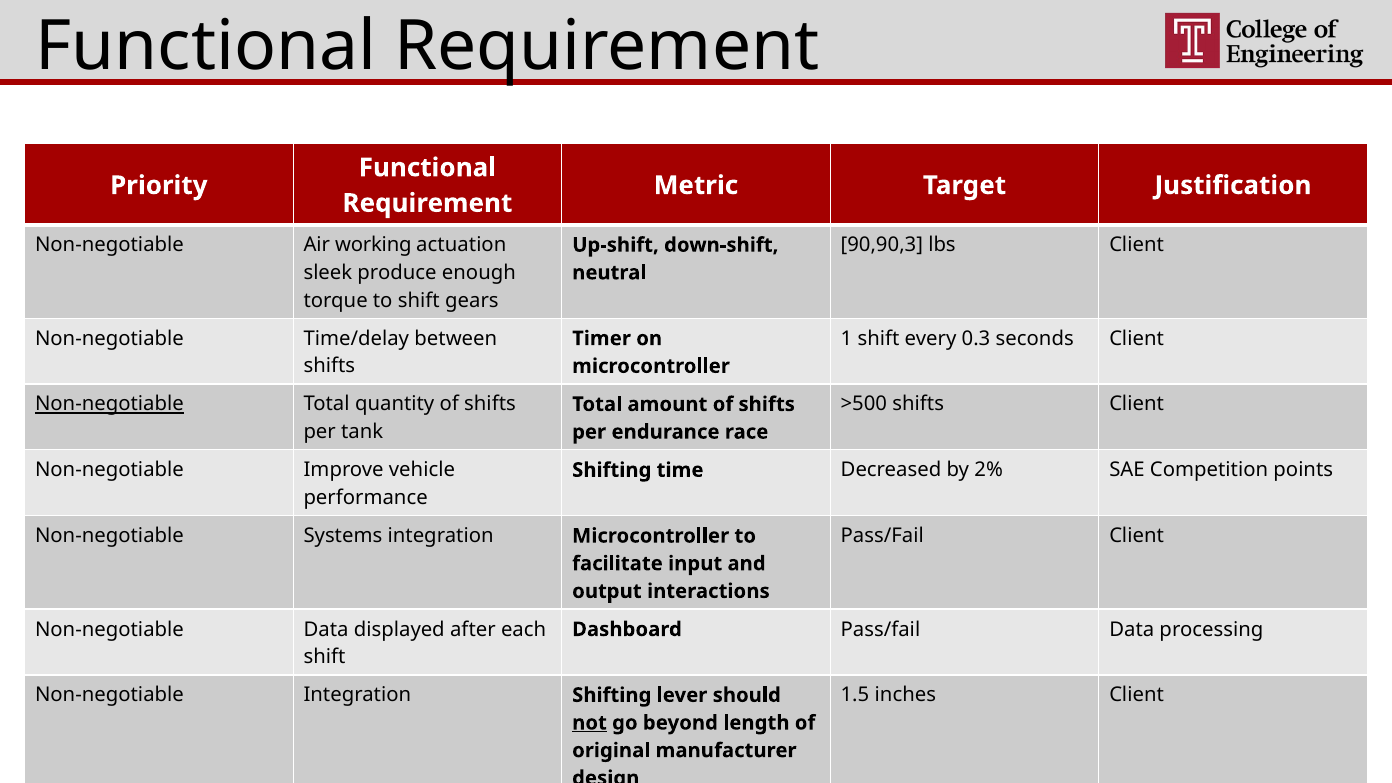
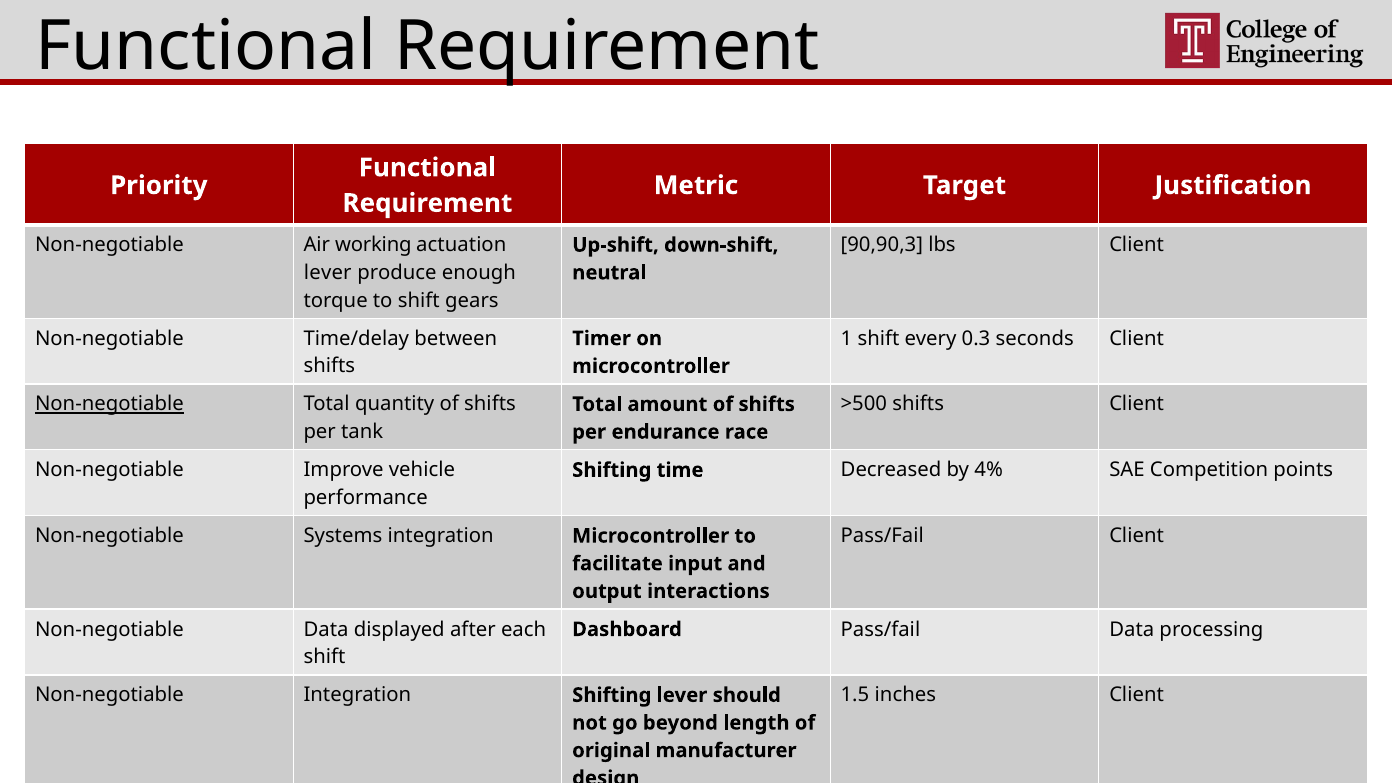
sleek: sleek -> lever (328, 273)
2%: 2% -> 4% (989, 470)
not underline: present -> none (589, 723)
